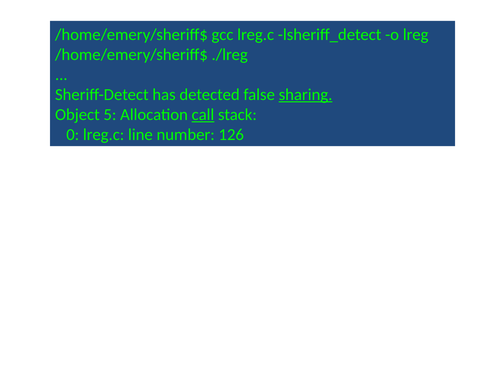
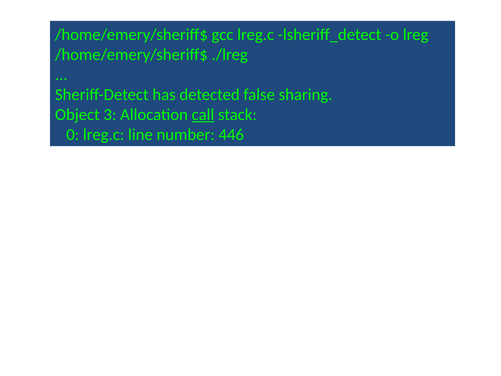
sharing underline: present -> none (306, 95)
5: 5 -> 3 (110, 115)
126: 126 -> 446 (231, 135)
